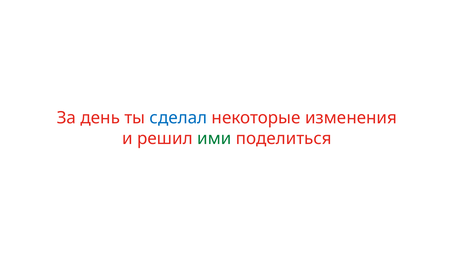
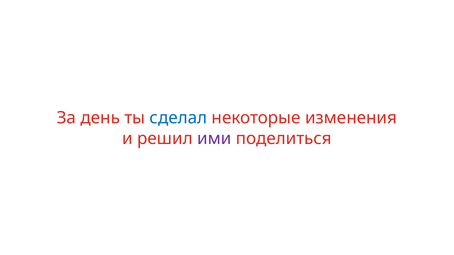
ими colour: green -> purple (214, 139)
